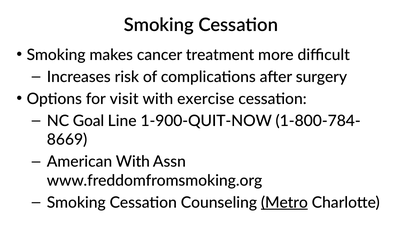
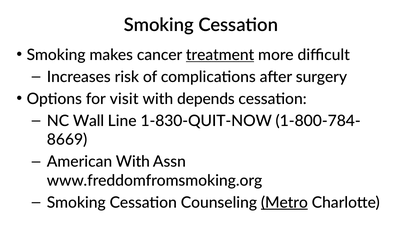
treatment underline: none -> present (220, 55)
exercise: exercise -> depends (206, 99)
Goal: Goal -> Wall (89, 121)
1-900-QUIT-NOW: 1-900-QUIT-NOW -> 1-830-QUIT-NOW (206, 121)
